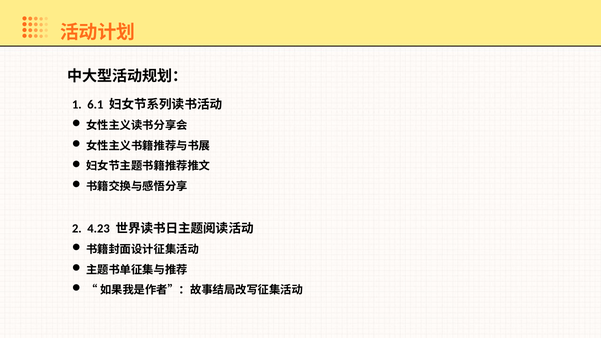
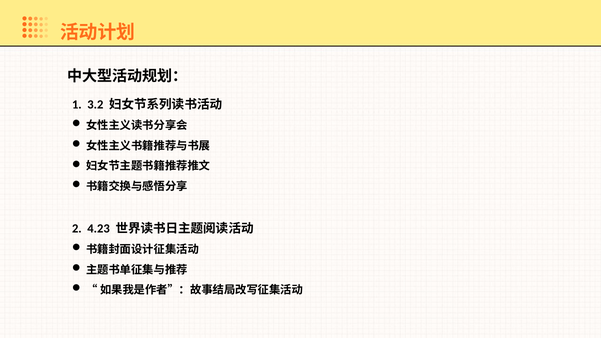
6.1: 6.1 -> 3.2 (95, 105)
